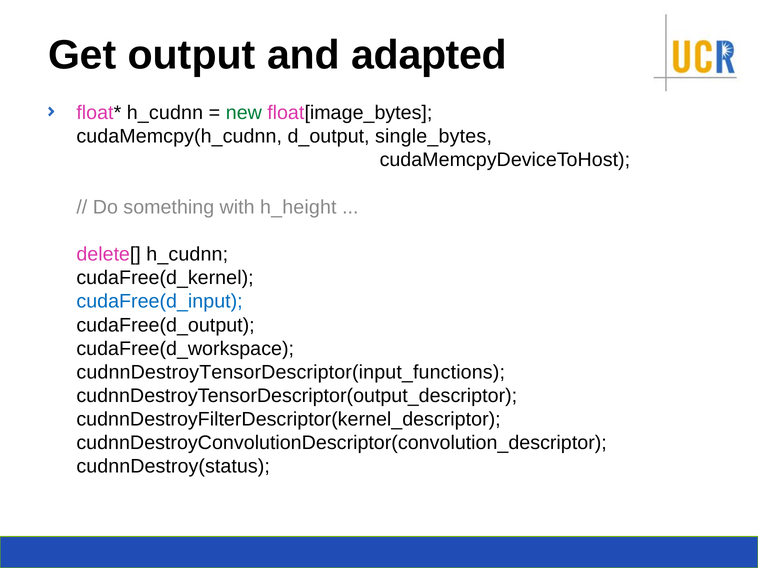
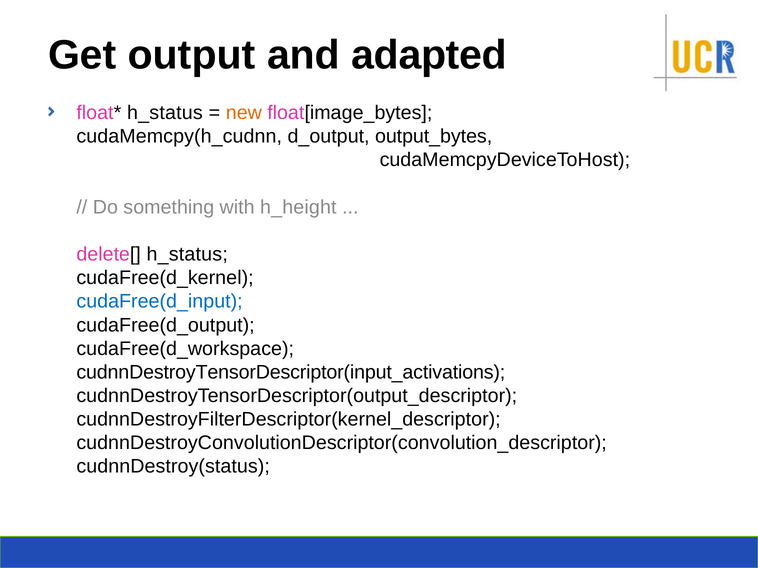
h_cudnn: h_cudnn -> h_status (165, 113)
new colour: green -> orange (244, 113)
single_bytes: single_bytes -> output_bytes (434, 137)
delete[ h_cudnn: h_cudnn -> h_status (187, 255)
cudnnDestroyTensorDescriptor(input_functions: cudnnDestroyTensorDescriptor(input_functions -> cudnnDestroyTensorDescriptor(input_activations (291, 373)
